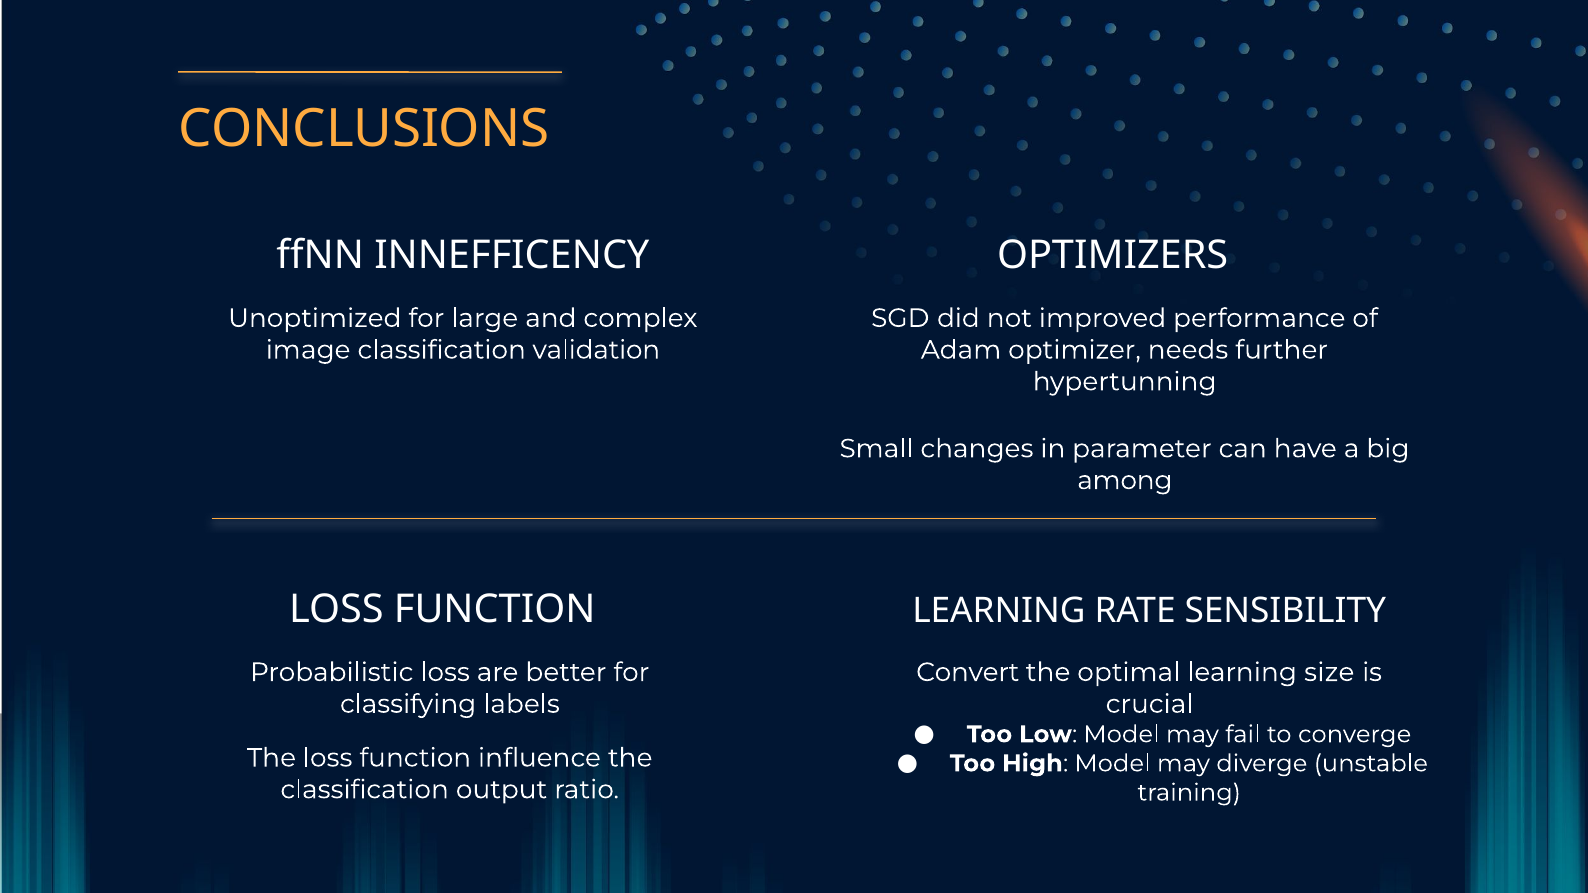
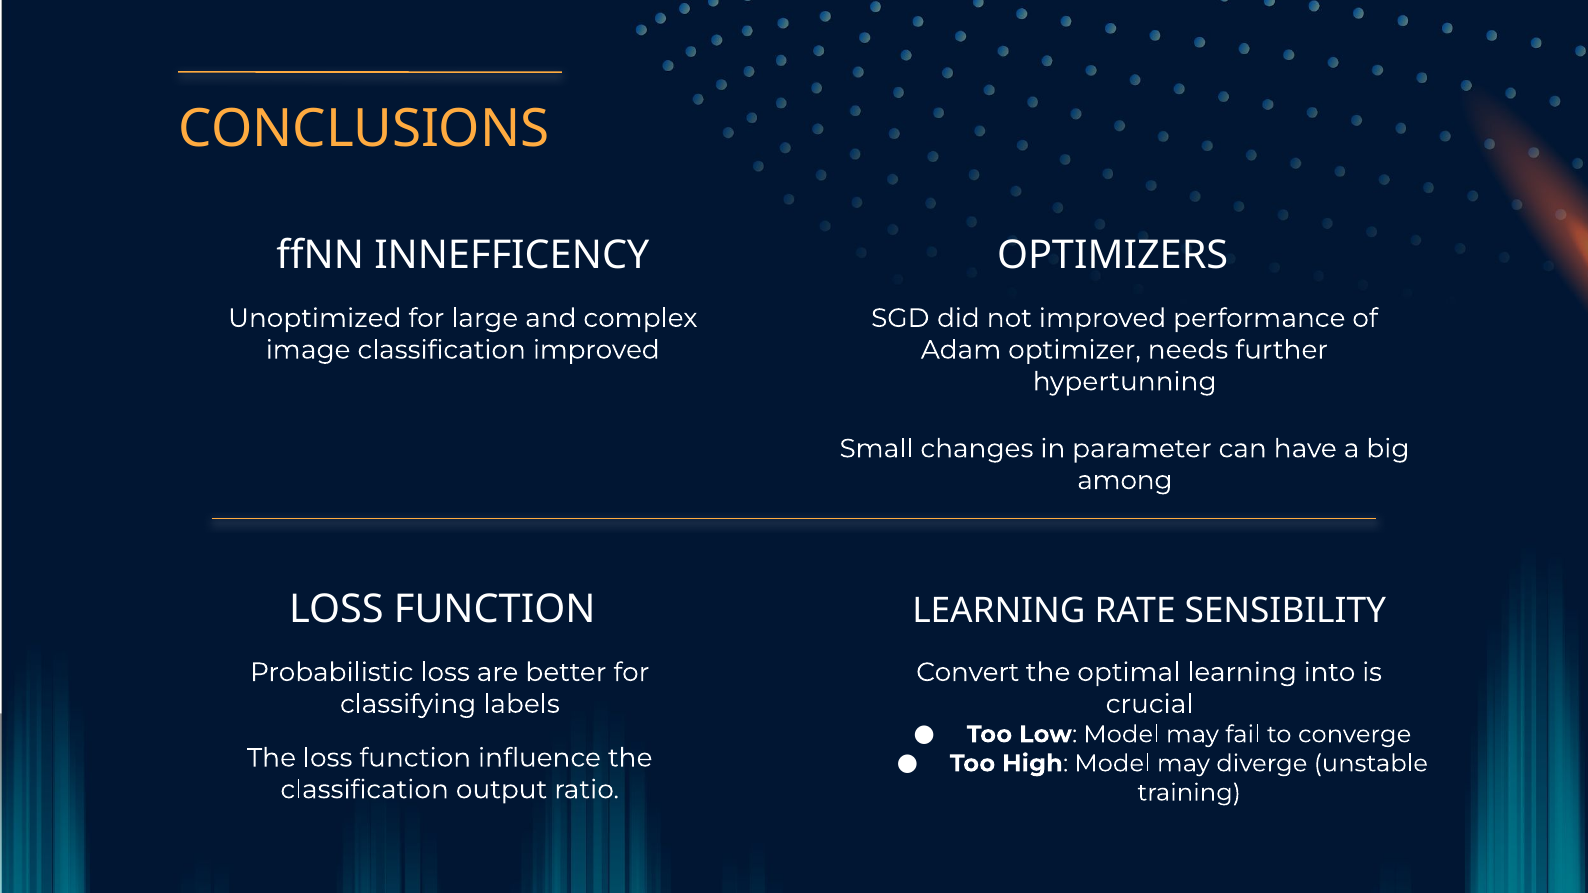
classification validation: validation -> improved (596, 350)
size: size -> into (1330, 672)
